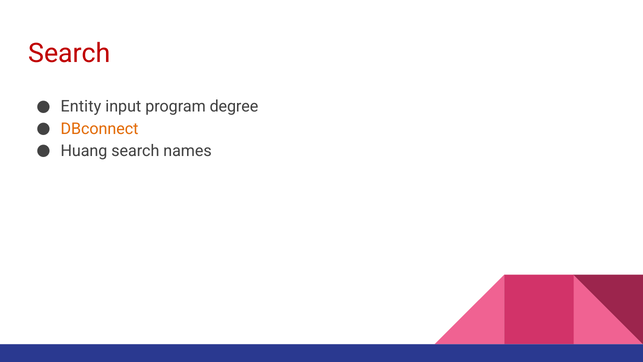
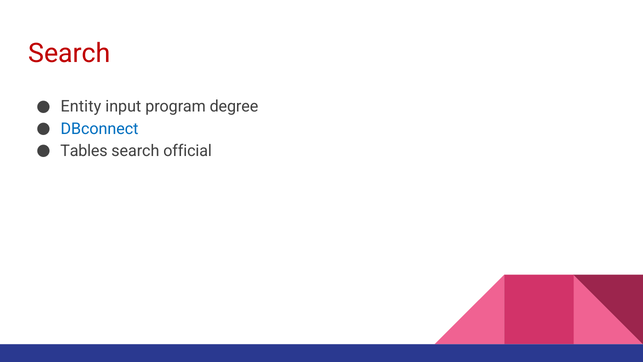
DBconnect colour: orange -> blue (99, 129)
Huang: Huang -> Tables (84, 151)
names: names -> official (188, 151)
